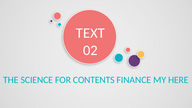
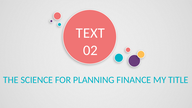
CONTENTS: CONTENTS -> PLANNING (94, 80)
HERE: HERE -> TITLE (178, 80)
